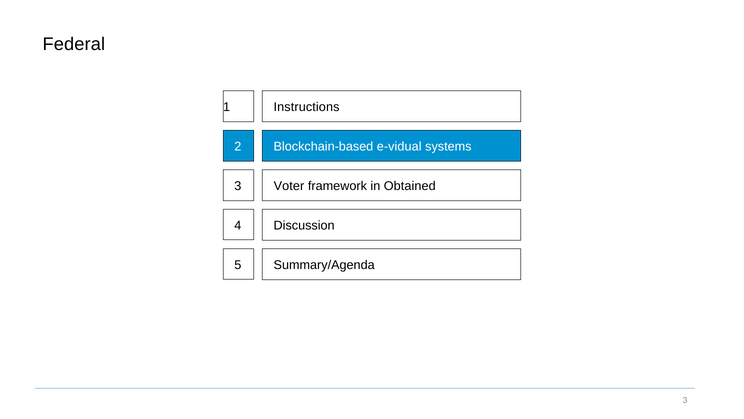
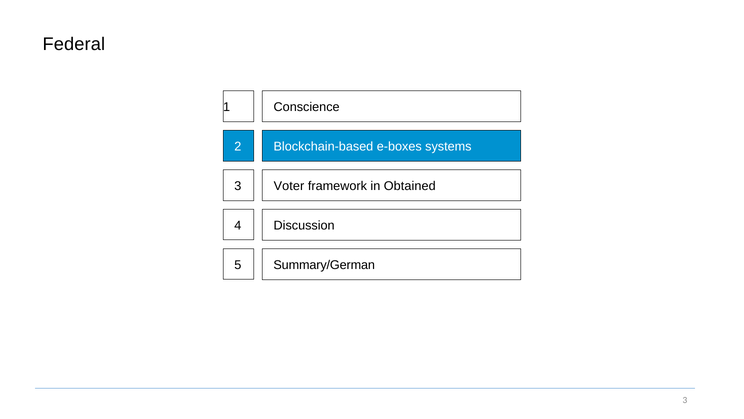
Instructions: Instructions -> Conscience (307, 107)
e-vidual: e-vidual -> e-boxes (399, 146)
Summary/Agenda: Summary/Agenda -> Summary/German (324, 265)
